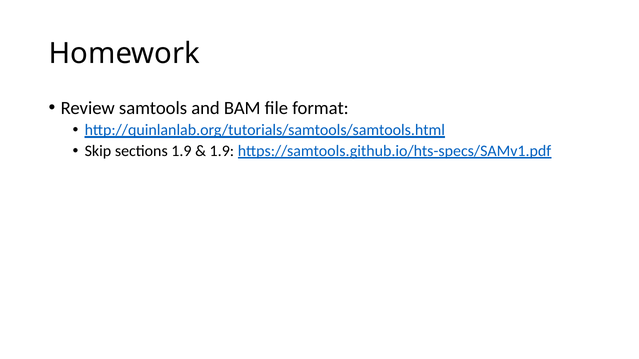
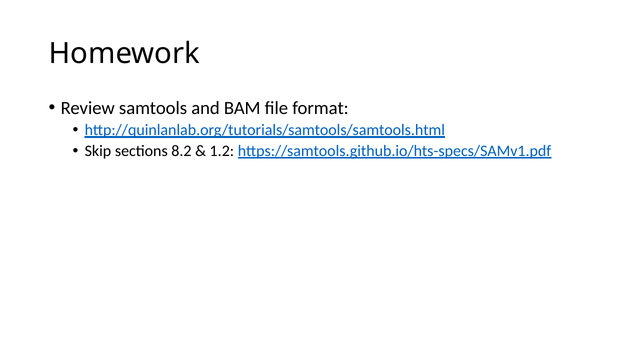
sections 1.9: 1.9 -> 8.2 (181, 151)
1.9: 1.9 -> 1.2 (222, 151)
